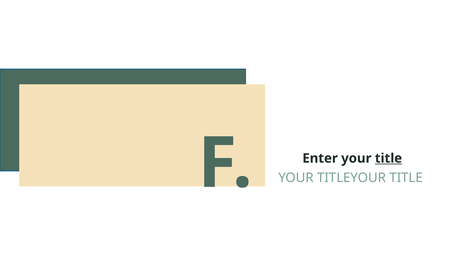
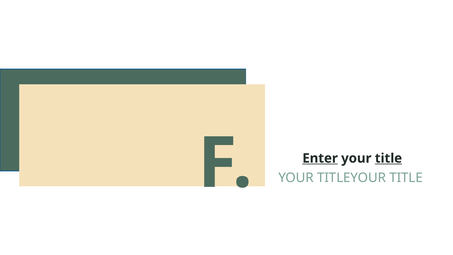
Enter underline: none -> present (320, 158)
